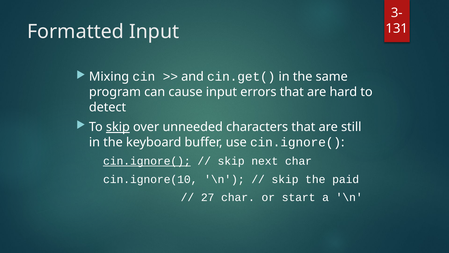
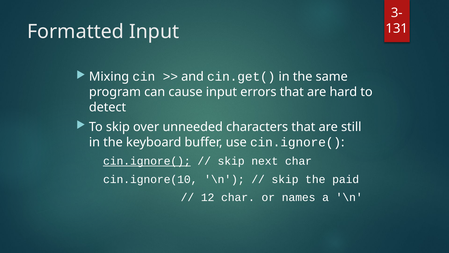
skip underline: present -> none (118, 127)
27: 27 -> 12 (208, 197)
start: start -> names (299, 197)
